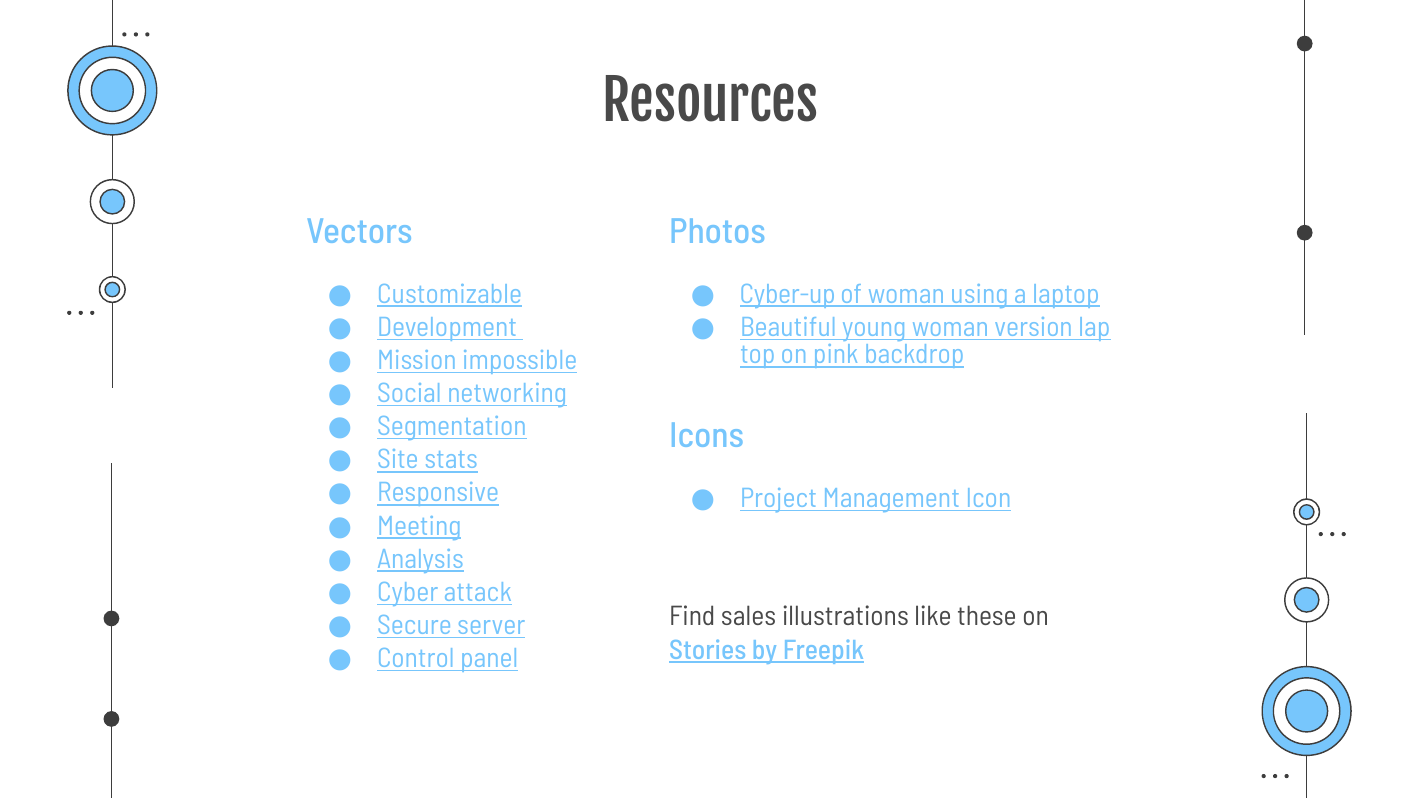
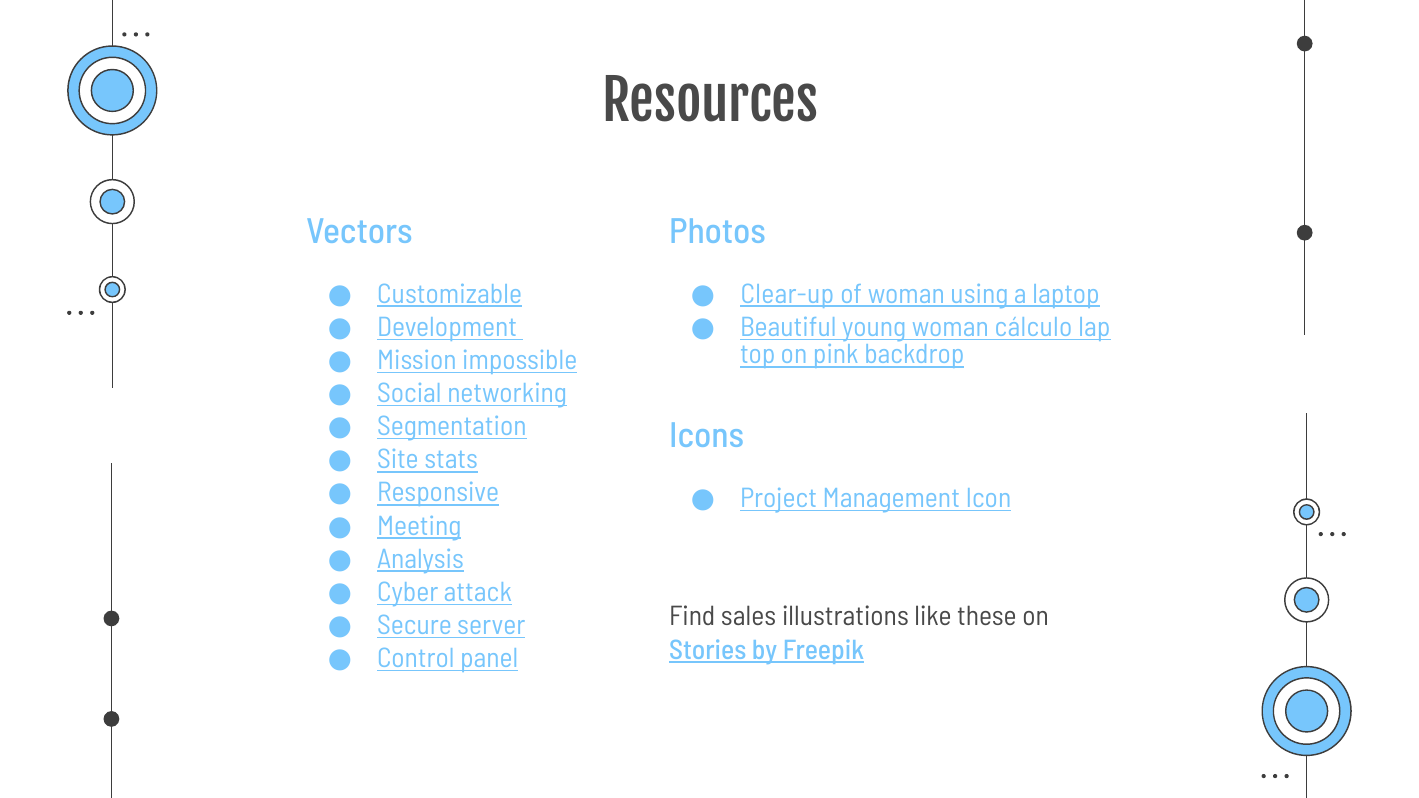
Cyber-up: Cyber-up -> Clear-up (787, 294)
version: version -> cálculo (1033, 327)
